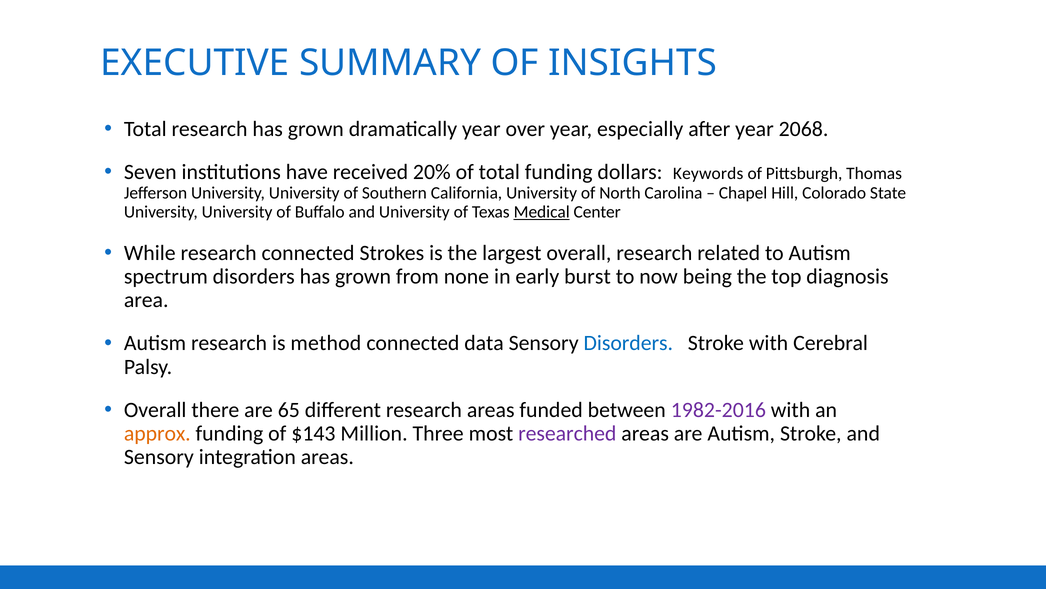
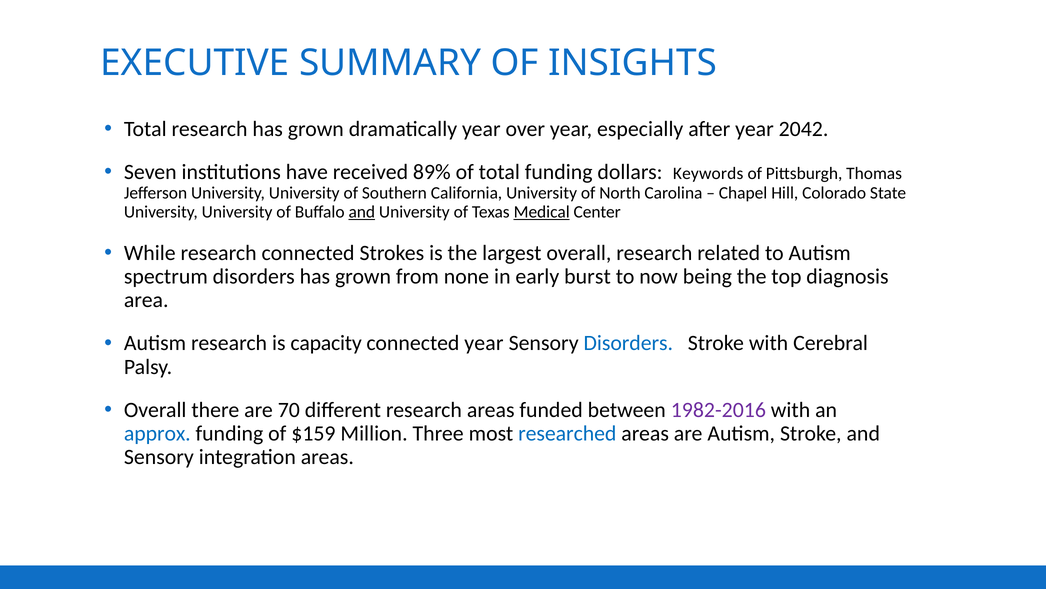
2068: 2068 -> 2042 (804, 129)
20%: 20% -> 89% (432, 172)
and underline: none -> present (362, 212)
method: method -> capacity (326, 343)
connected data: data -> year (484, 343)
65: 65 -> 70 (289, 410)
approx colour: orange -> blue (157, 433)
$143: $143 -> $159 (313, 433)
researched colour: purple -> blue (567, 433)
